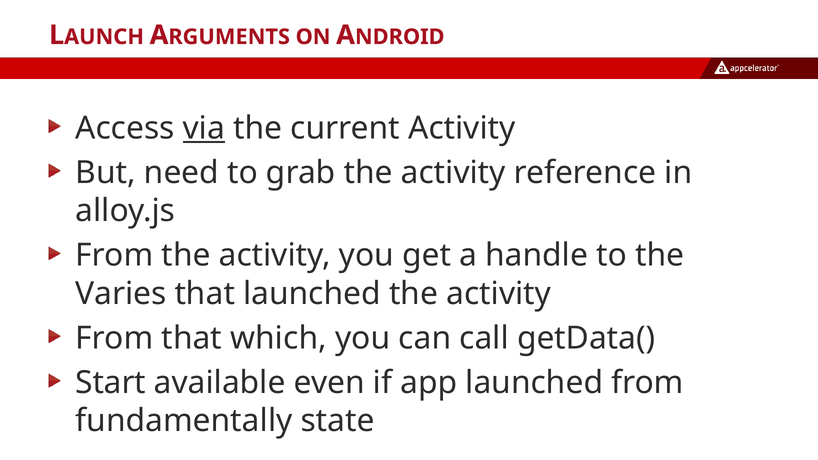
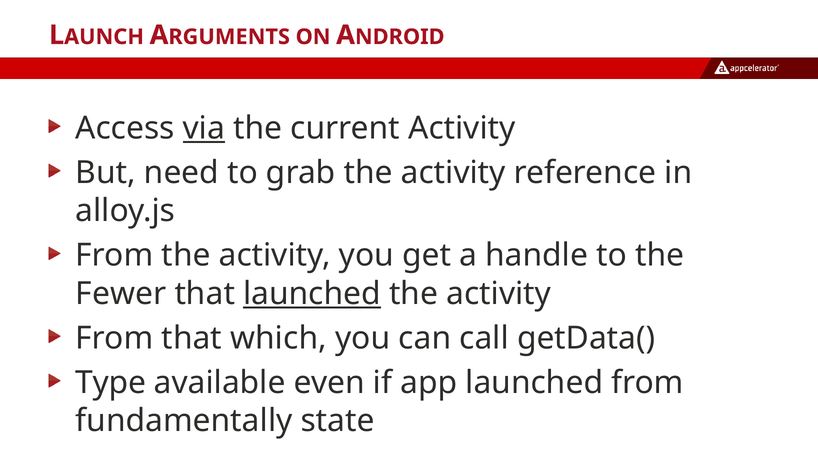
Varies: Varies -> Fewer (121, 294)
launched underline: none -> present (312, 294)
Start: Start -> Type (111, 383)
